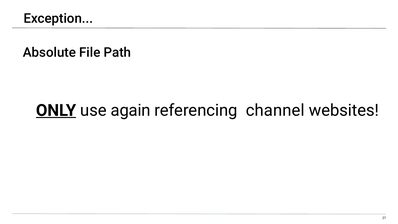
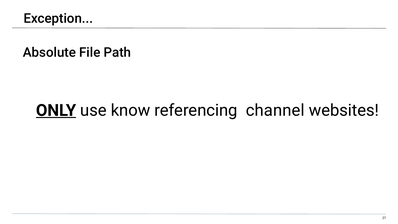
again: again -> know (131, 110)
